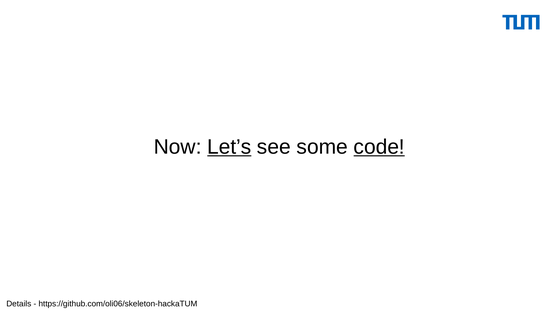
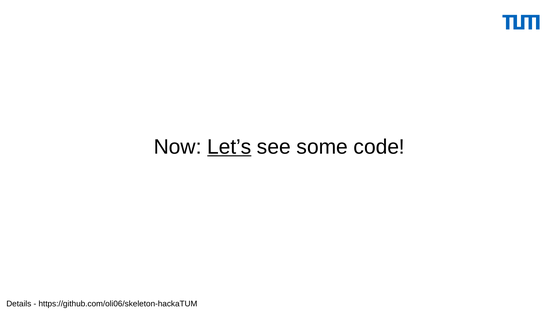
code underline: present -> none (379, 147)
